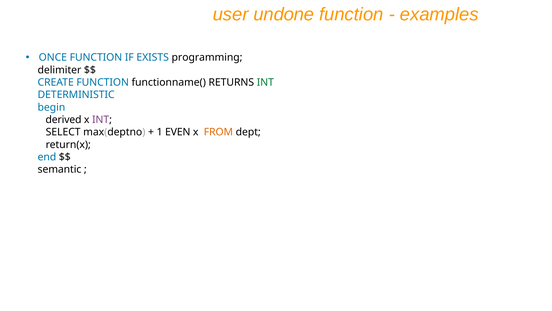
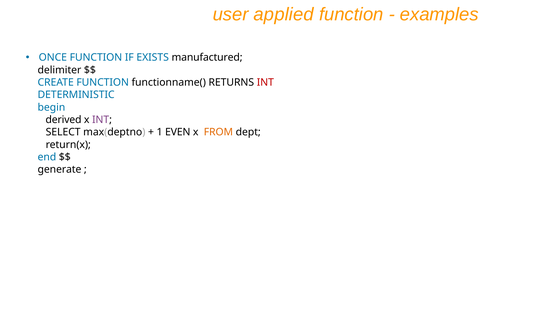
undone: undone -> applied (284, 14)
programming: programming -> manufactured (207, 57)
INT colour: green -> red (265, 82)
semantic: semantic -> generate (60, 169)
